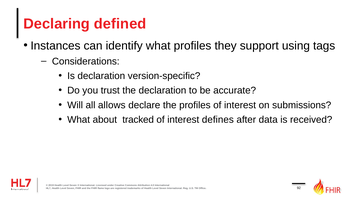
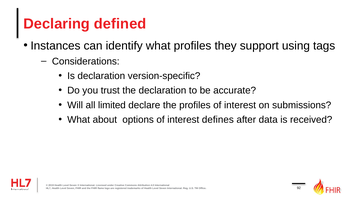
allows: allows -> limited (112, 105)
tracked: tracked -> options (138, 120)
